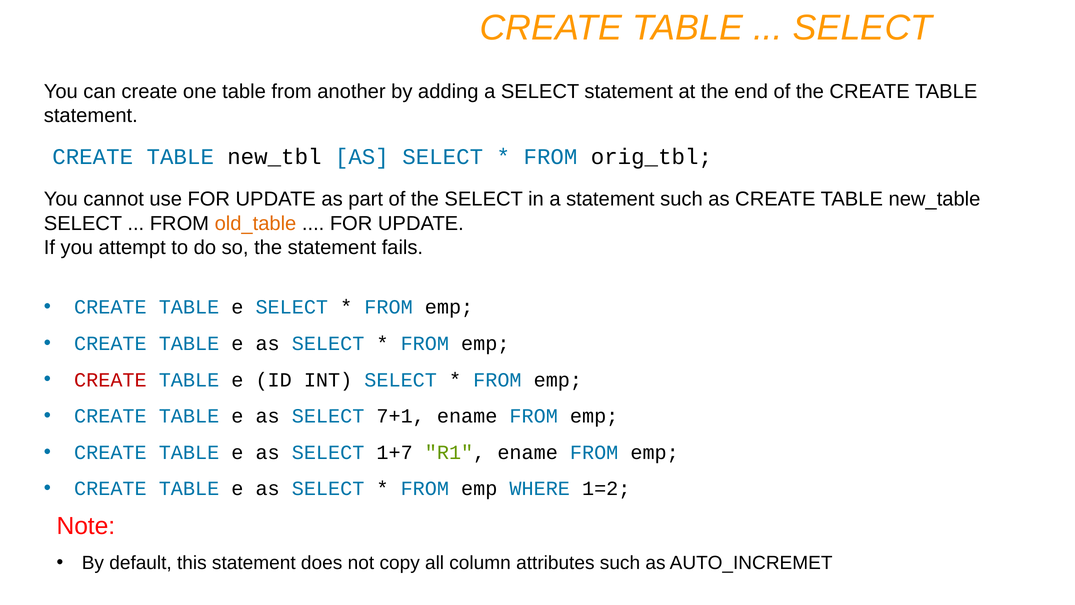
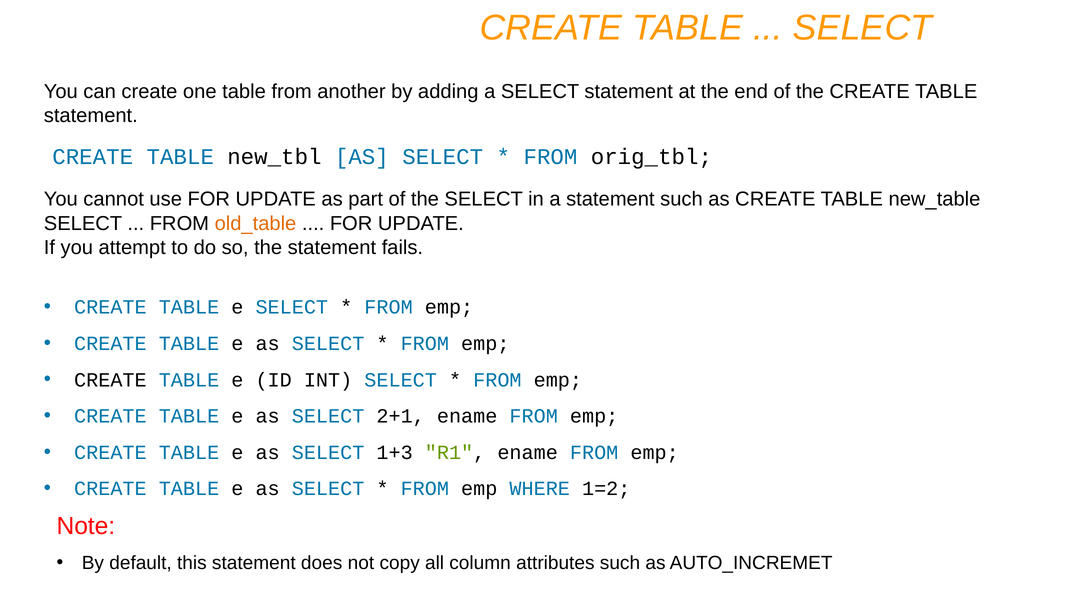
CREATE colour: red -> black (110, 380)
7+1: 7+1 -> 2+1 (401, 416)
1+7: 1+7 -> 1+3 (395, 452)
